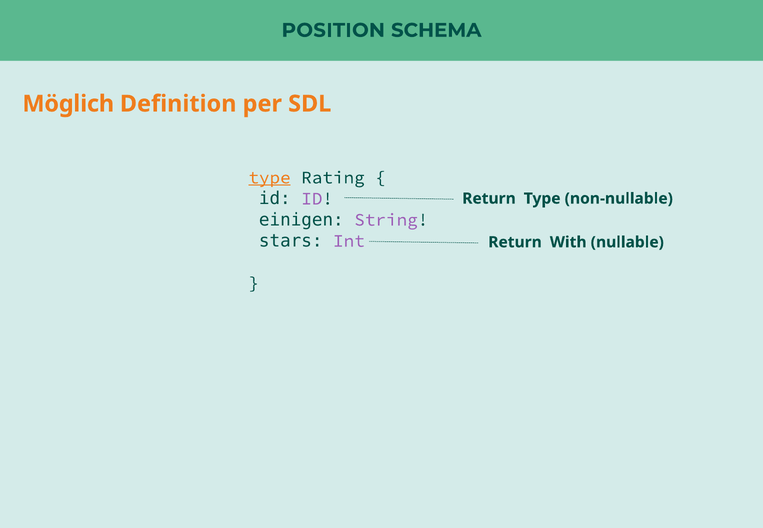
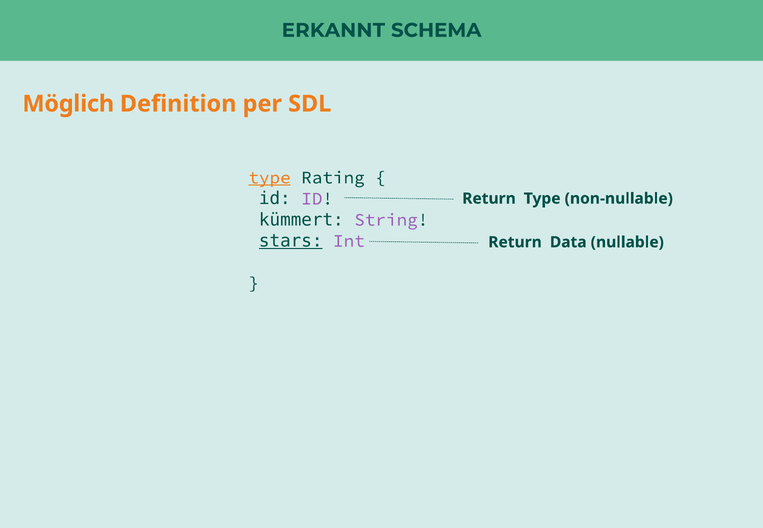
POSITION: POSITION -> ERKANNT (333, 30)
einigen: einigen -> kümmert (301, 220)
stars underline: none -> present (291, 241)
With: With -> Data (568, 242)
